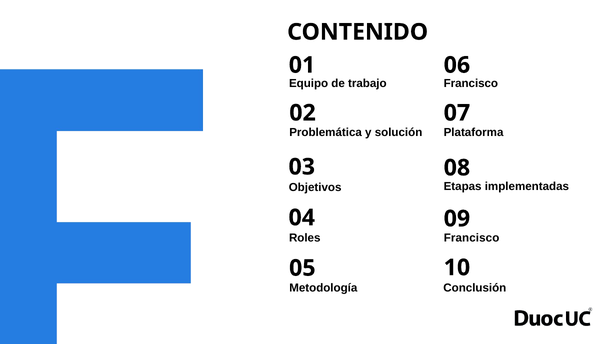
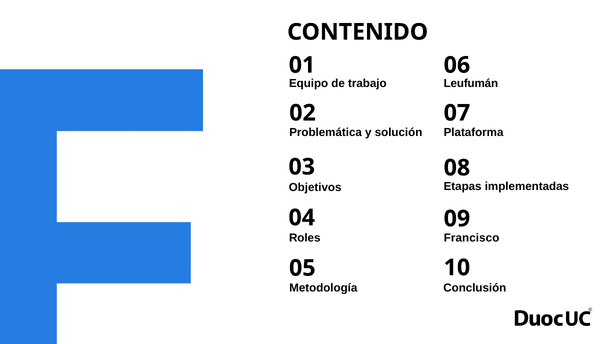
trabajo Francisco: Francisco -> Leufumán (471, 83)
